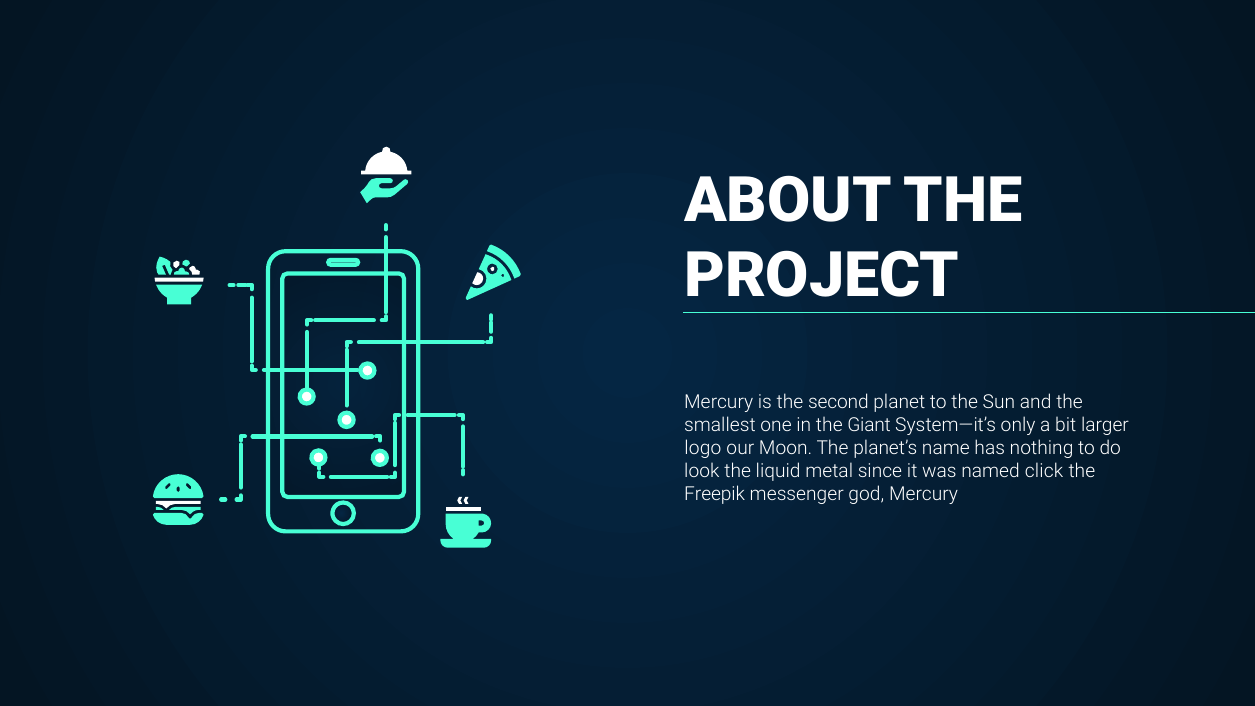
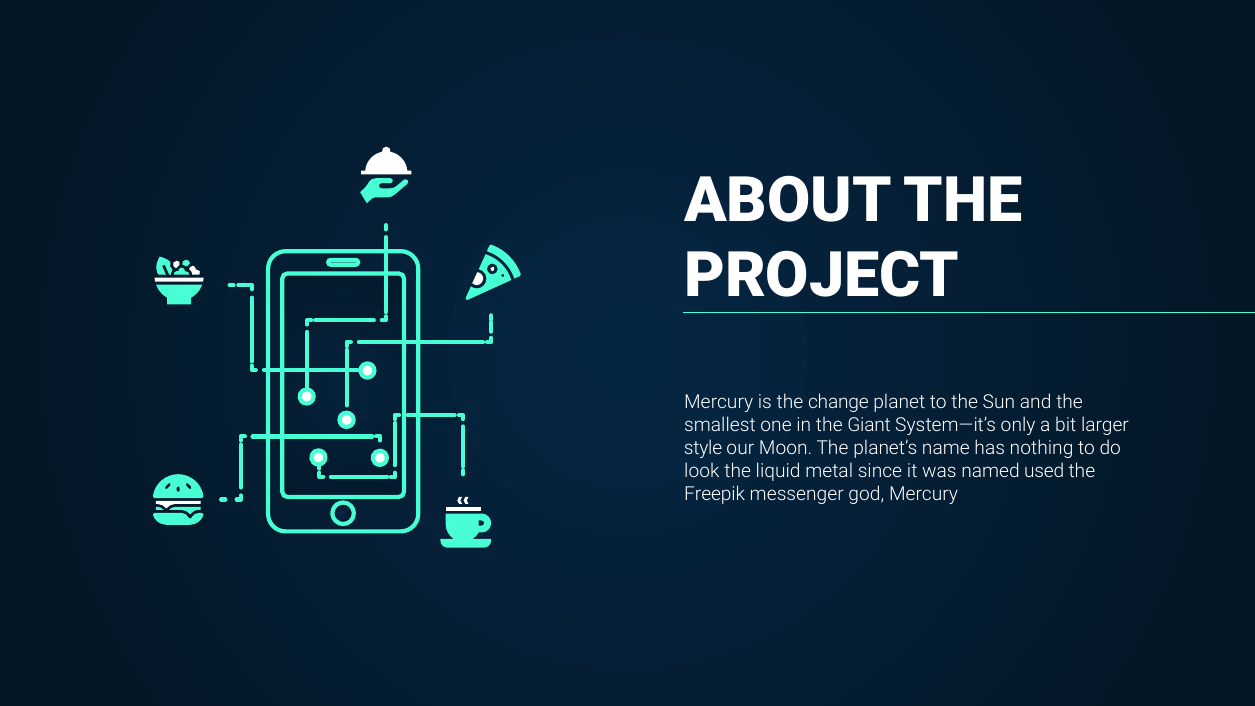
second: second -> change (838, 402)
logo: logo -> style (703, 448)
click: click -> used (1044, 471)
